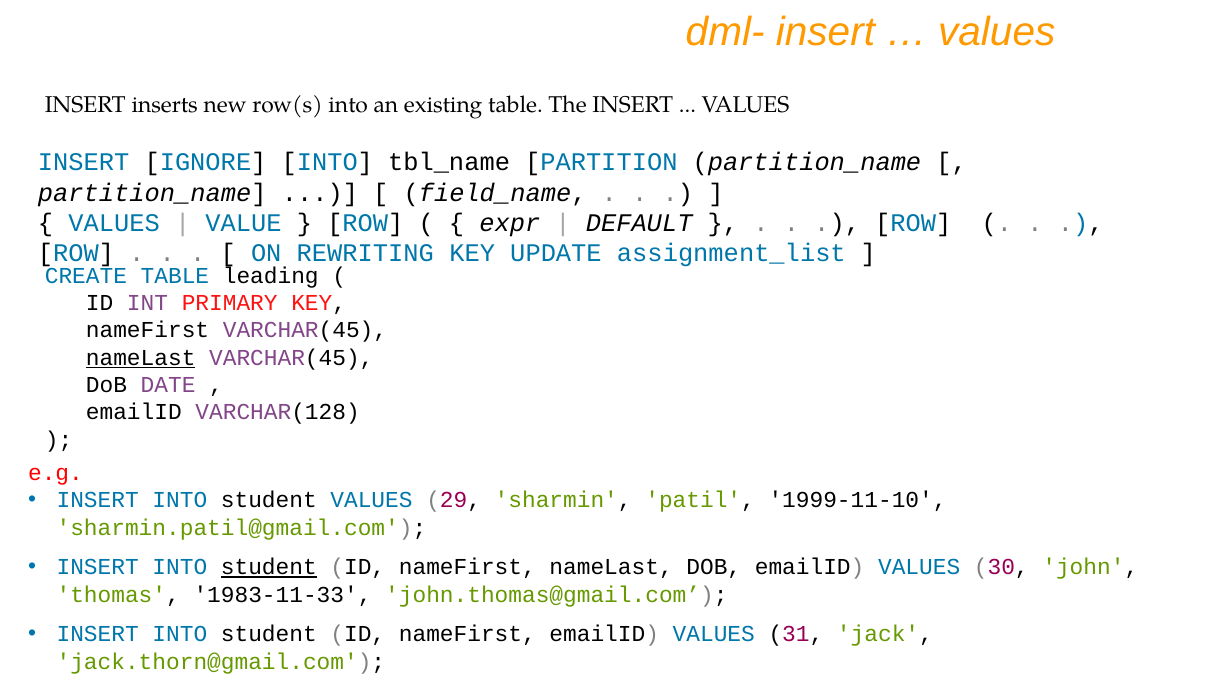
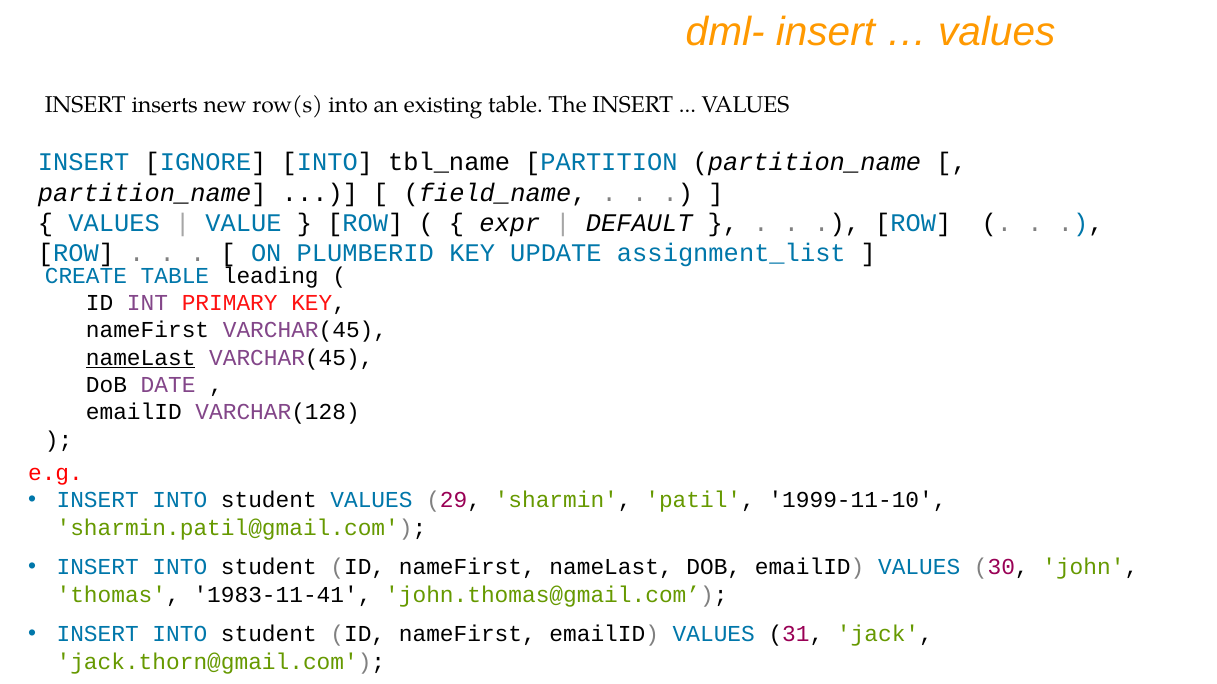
REWRITING: REWRITING -> PLUMBERID (365, 254)
student underline: present -> none (269, 568)
1983-11-33: 1983-11-33 -> 1983-11-41 (283, 595)
